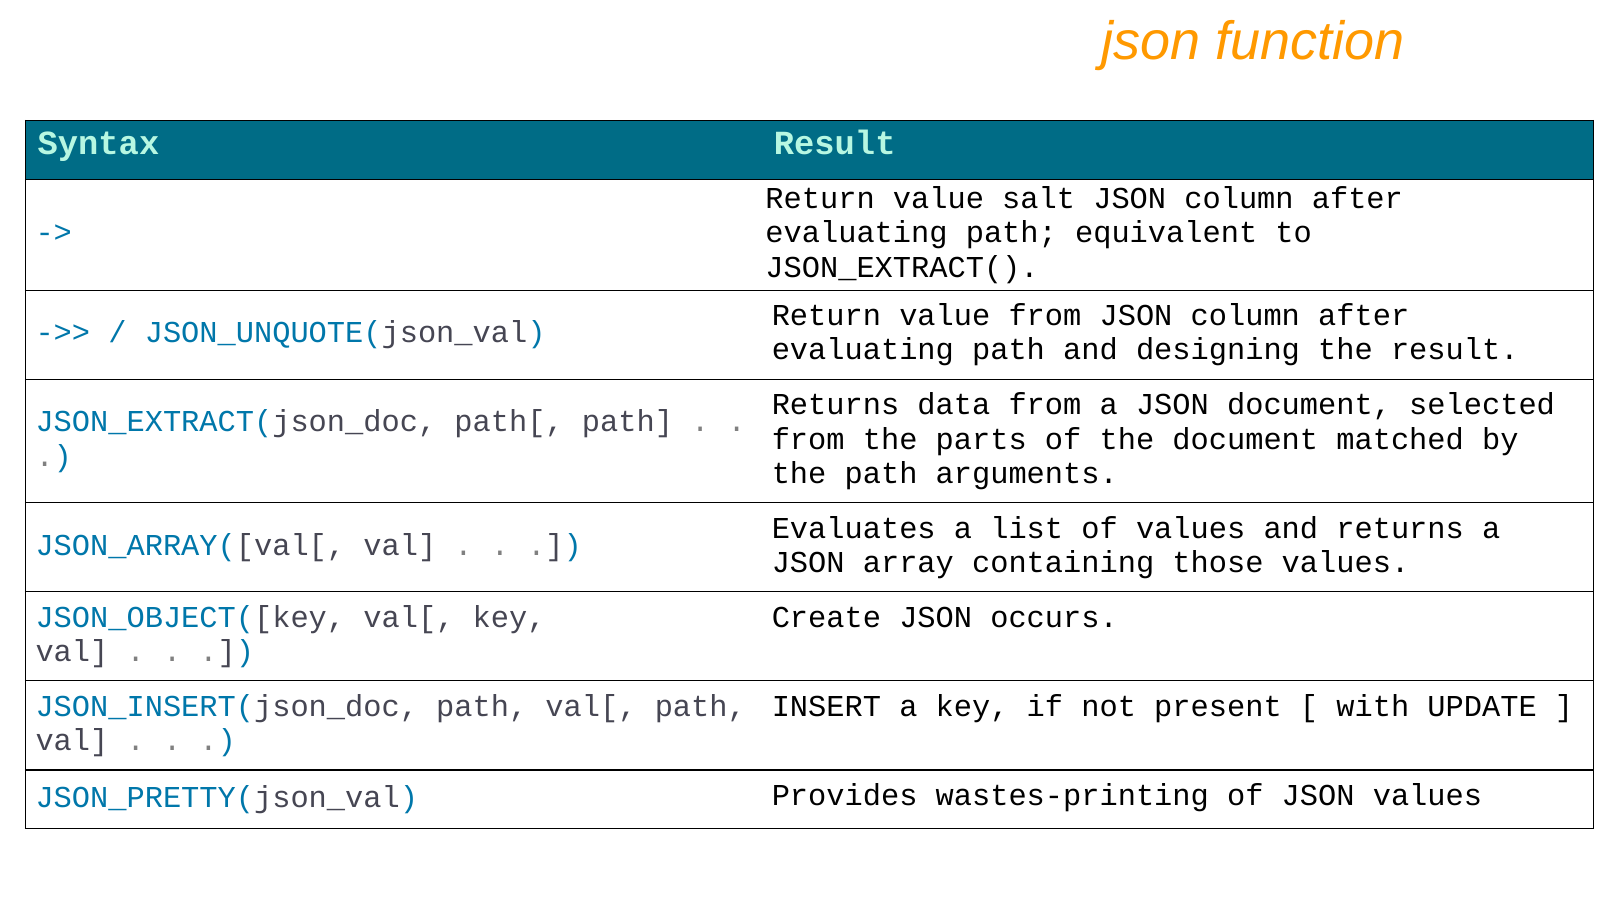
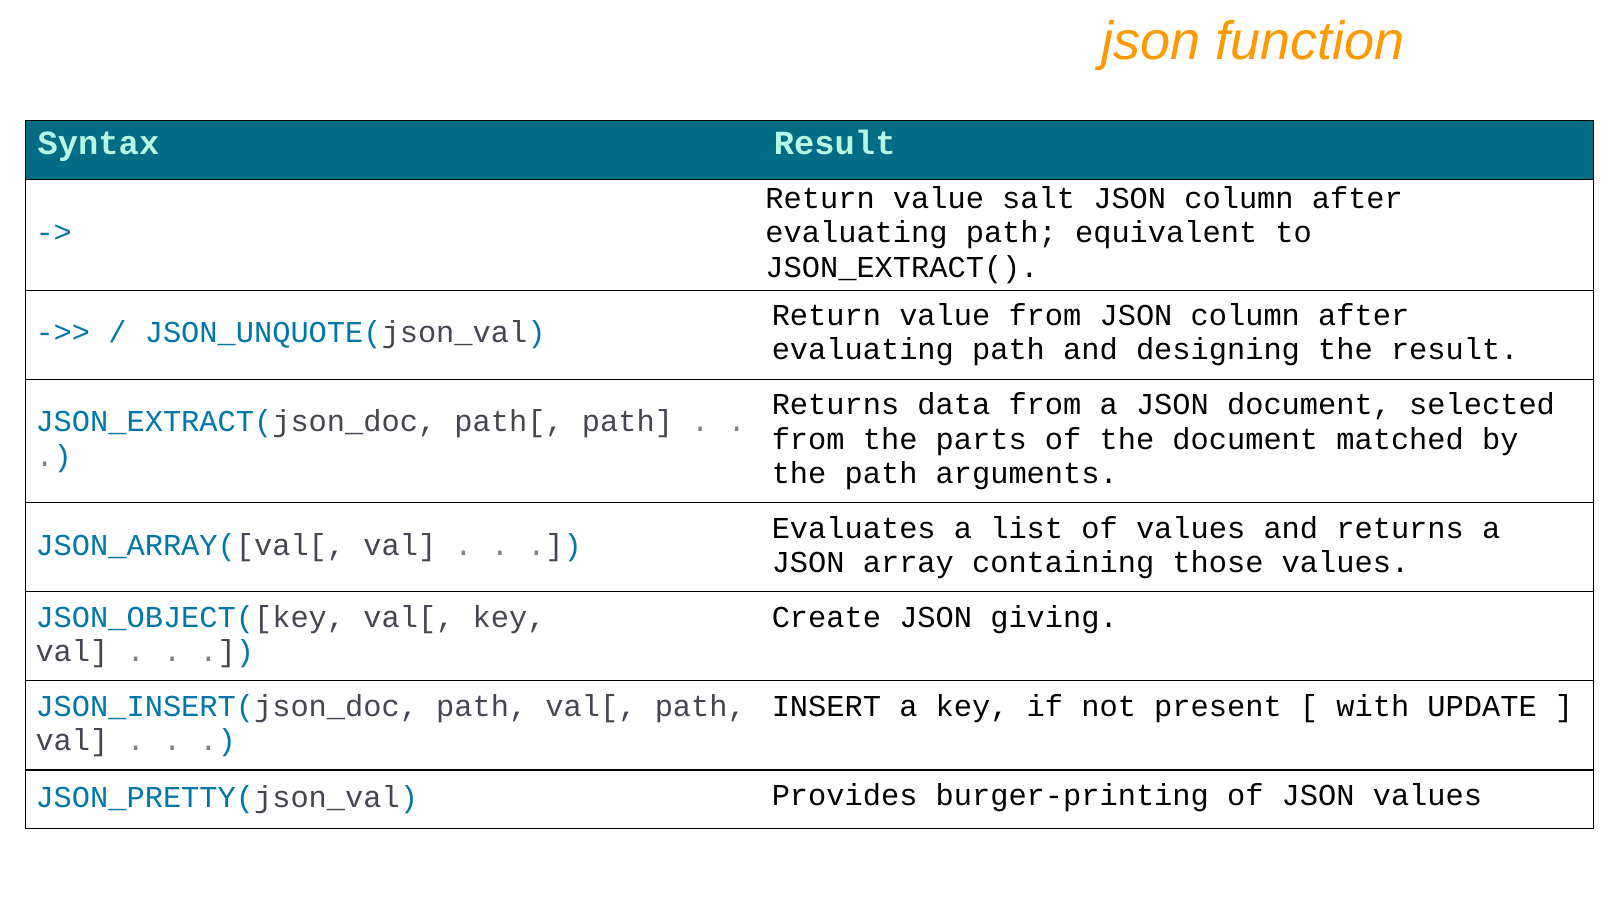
occurs: occurs -> giving (1054, 617)
wastes-printing: wastes-printing -> burger-printing (1072, 795)
